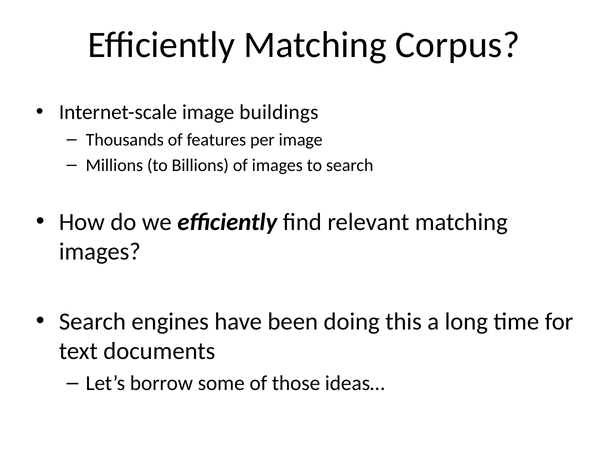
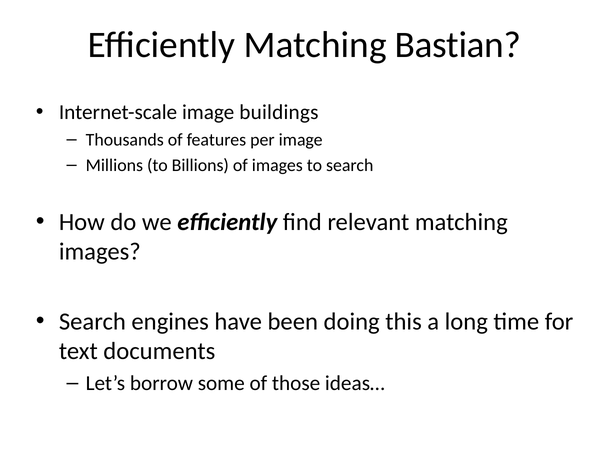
Corpus: Corpus -> Bastian (458, 45)
